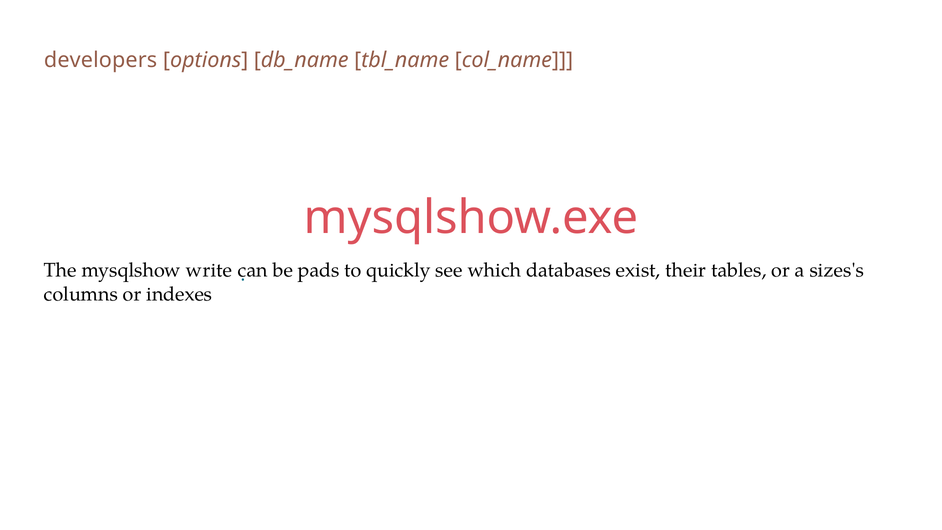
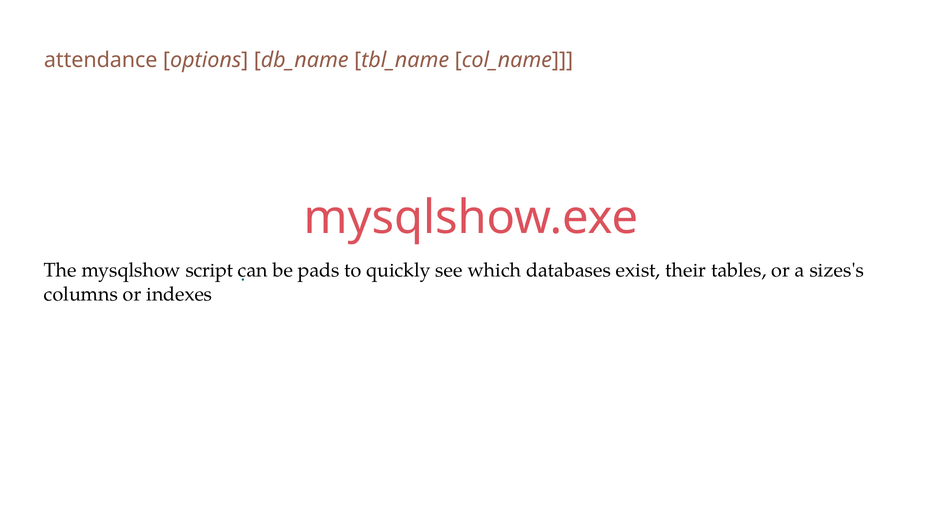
developers: developers -> attendance (101, 60)
write: write -> script (209, 270)
